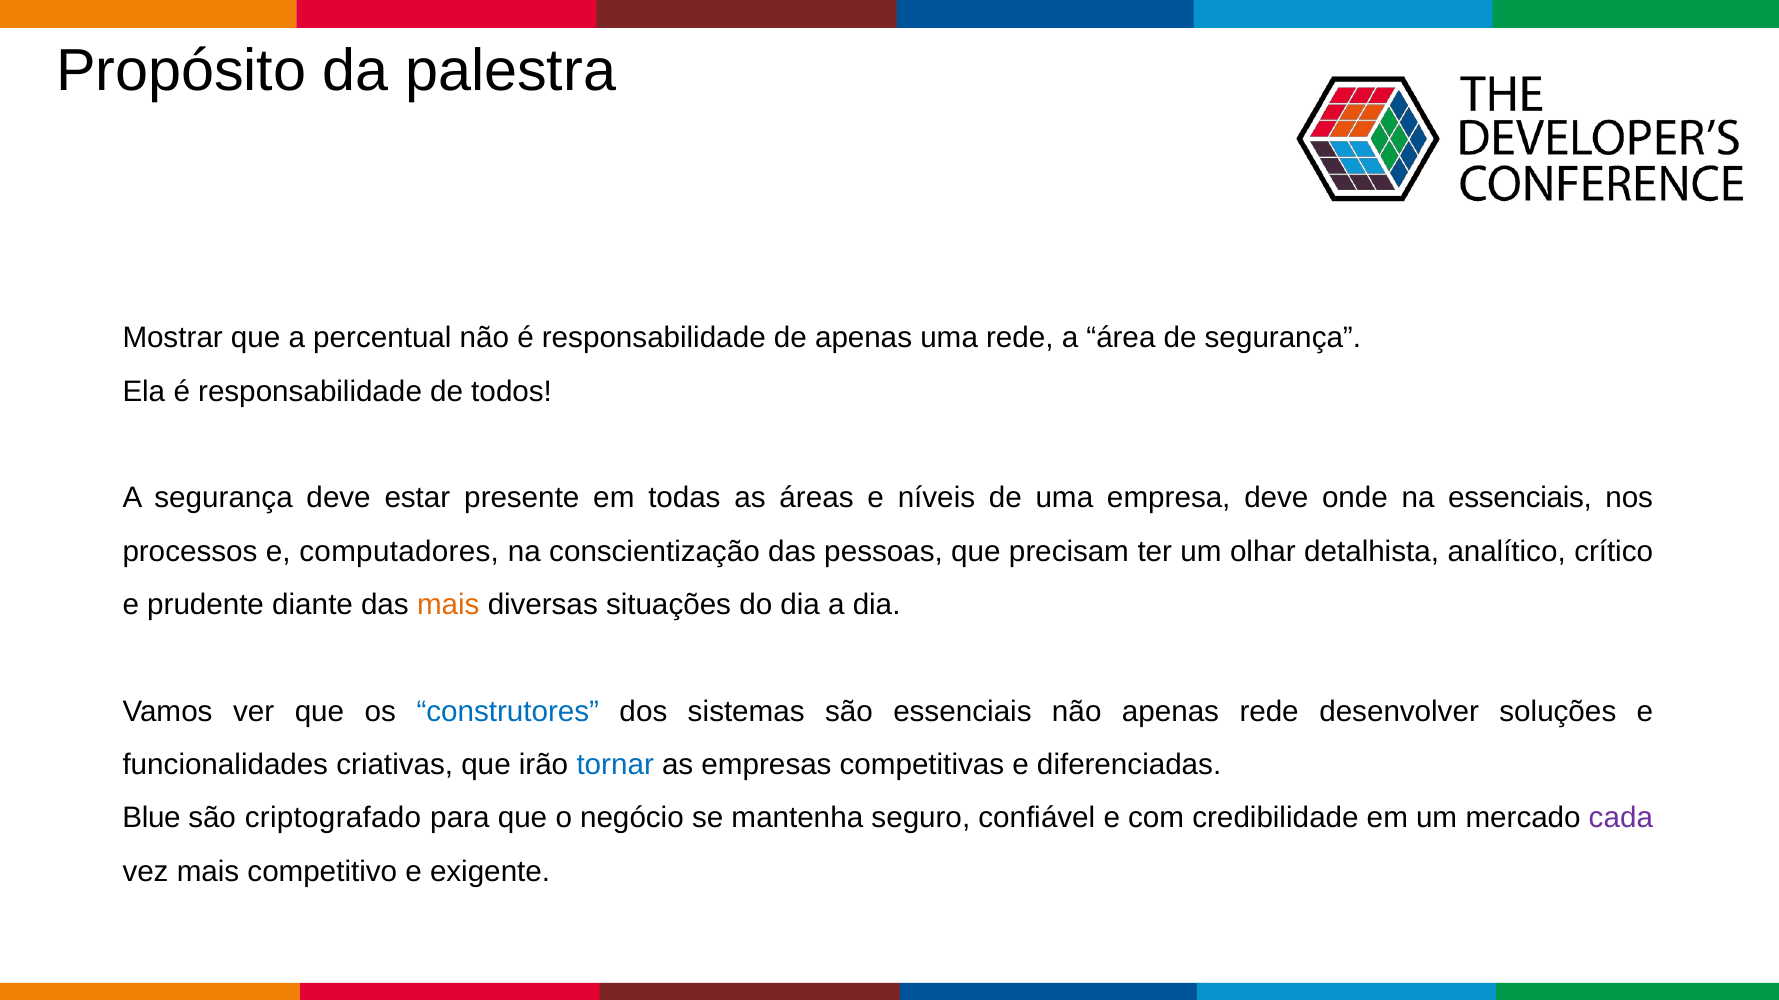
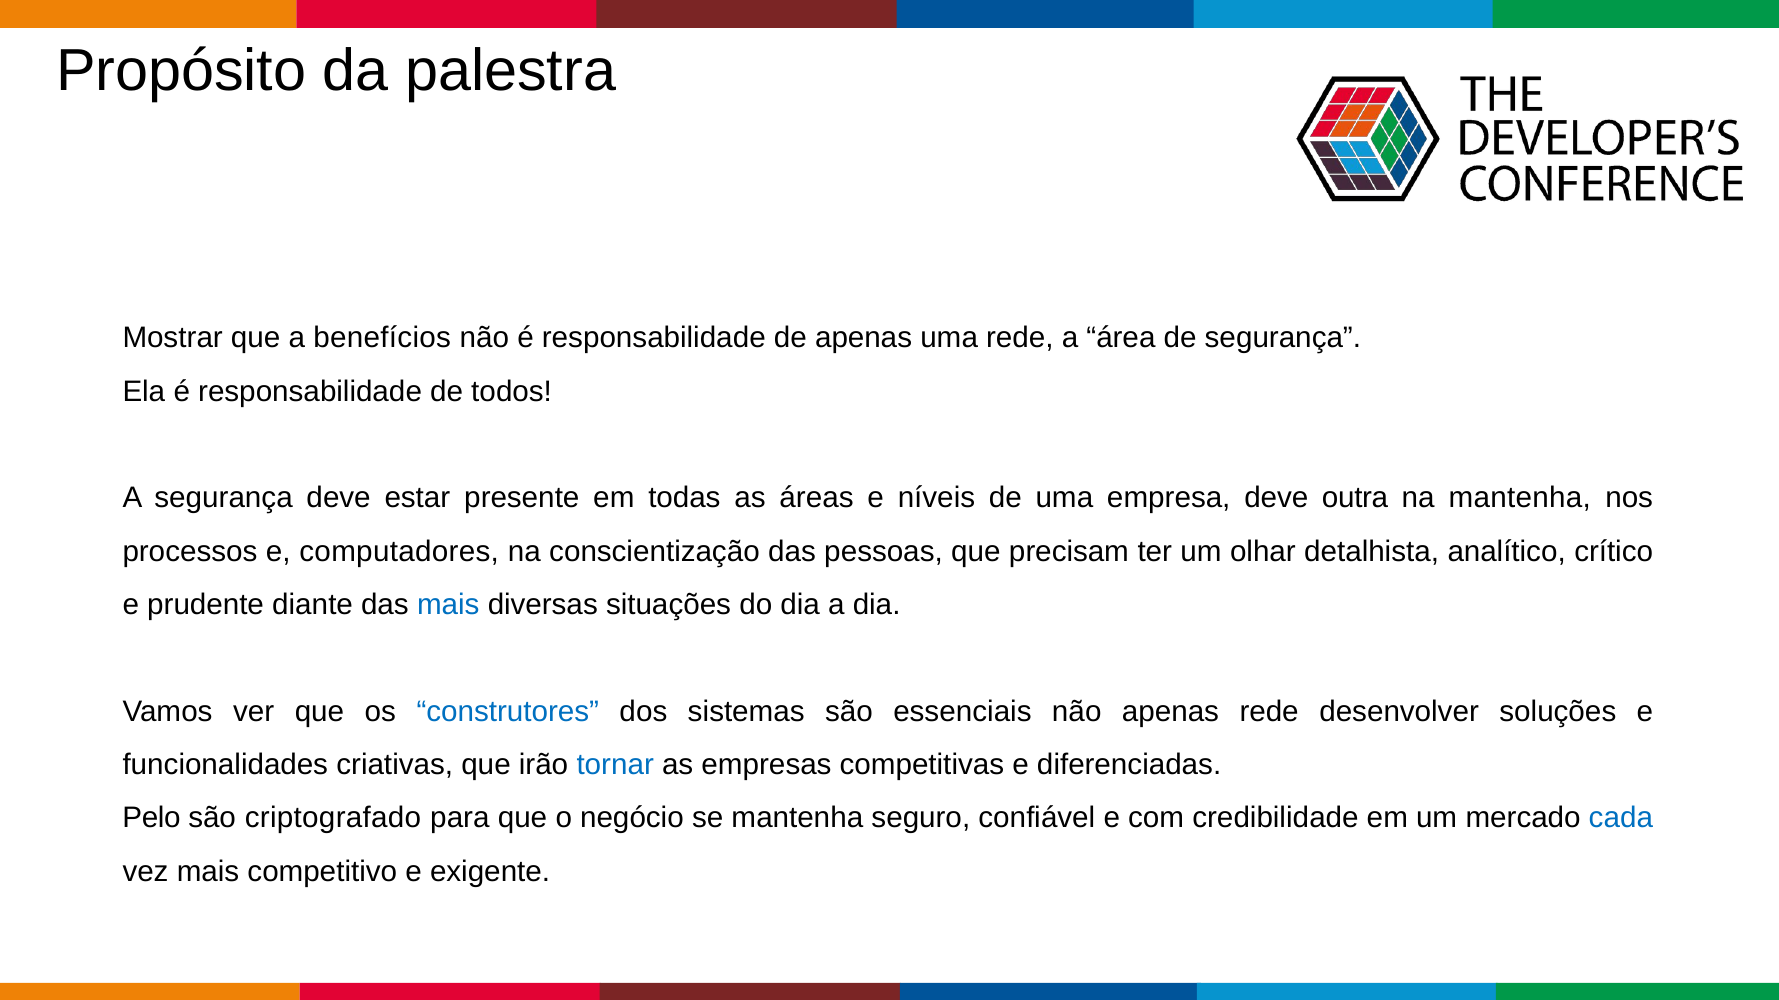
percentual: percentual -> benefícios (382, 338)
onde: onde -> outra (1355, 498)
na essenciais: essenciais -> mantenha (1520, 498)
mais colour: orange -> blue (448, 605)
Blue: Blue -> Pelo (152, 819)
cada colour: purple -> blue (1621, 819)
